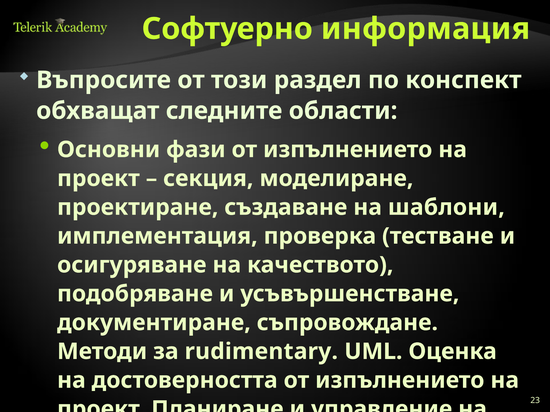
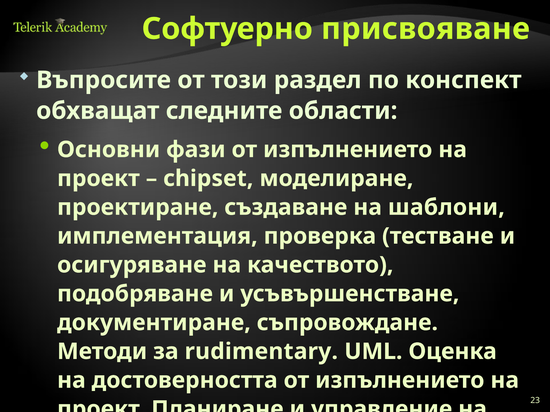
информация: информация -> присвояване (426, 29)
секция: секция -> chipset (208, 179)
